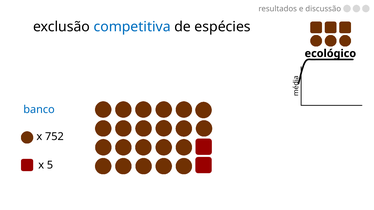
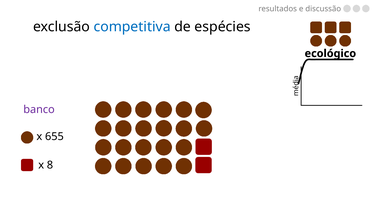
banco colour: blue -> purple (39, 110)
752: 752 -> 655 (54, 137)
5: 5 -> 8 (50, 165)
